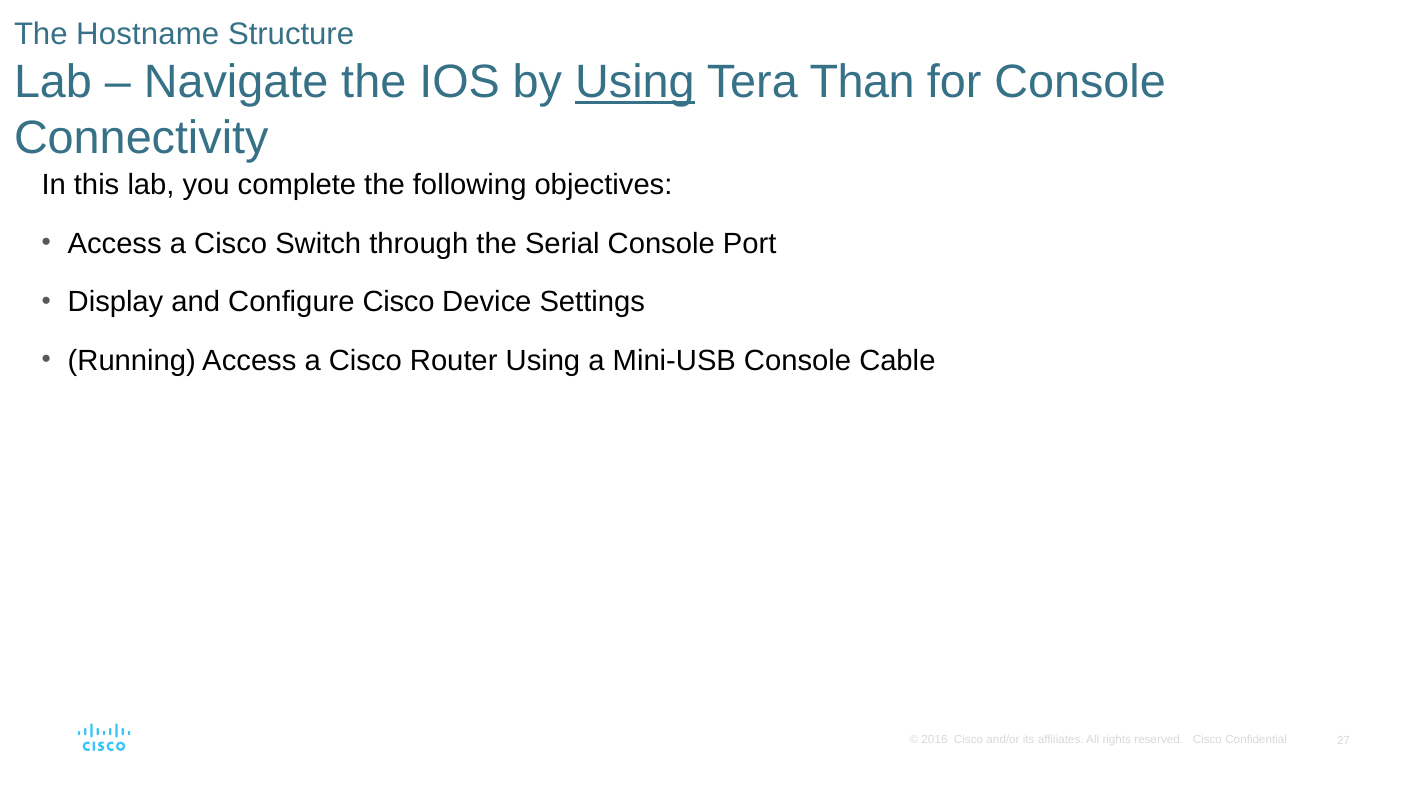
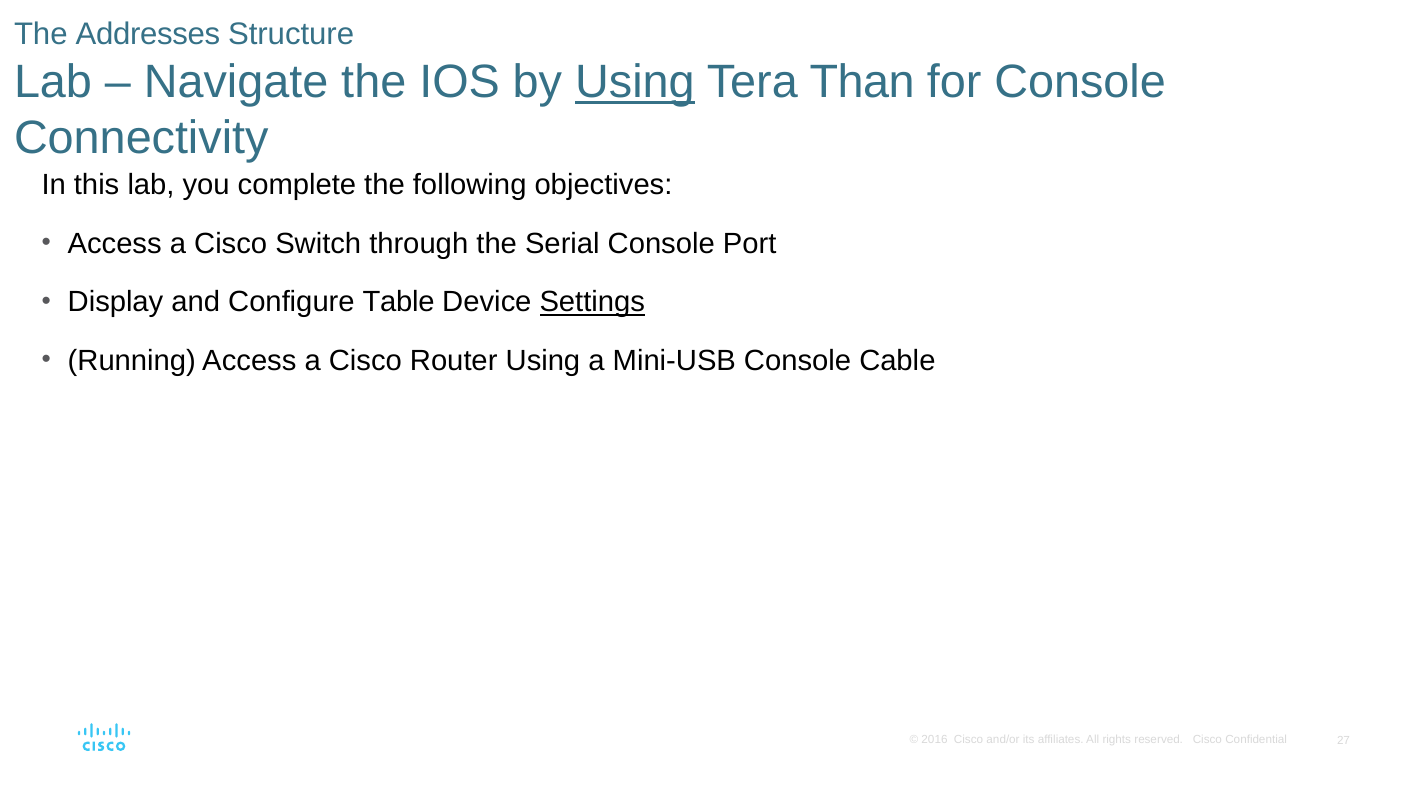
Hostname: Hostname -> Addresses (148, 34)
Configure Cisco: Cisco -> Table (399, 302)
Settings underline: none -> present (592, 302)
